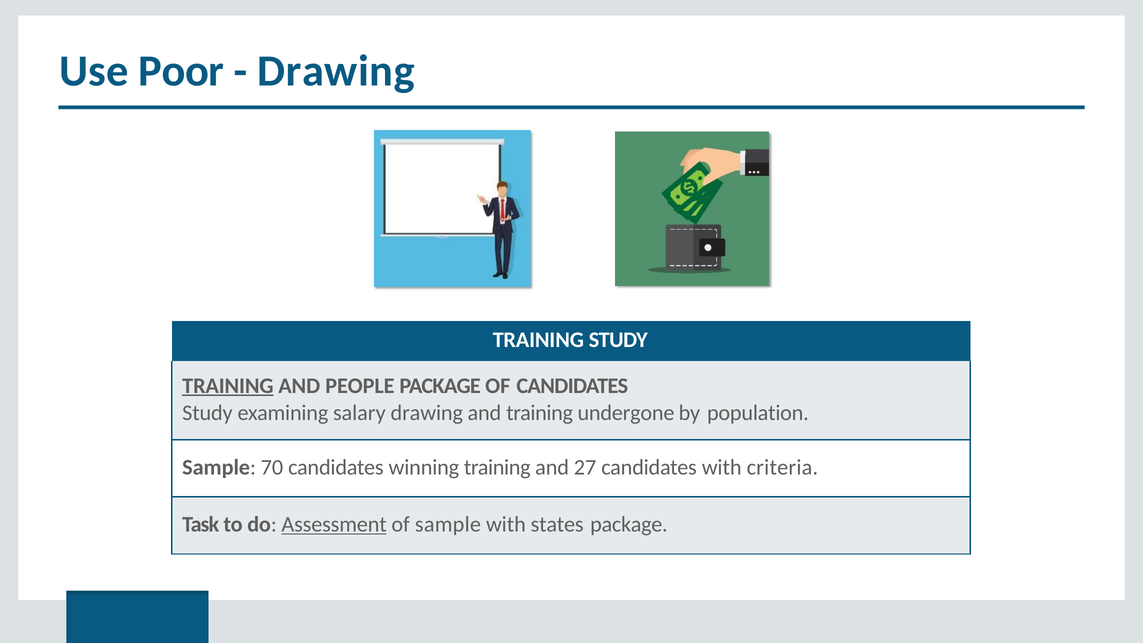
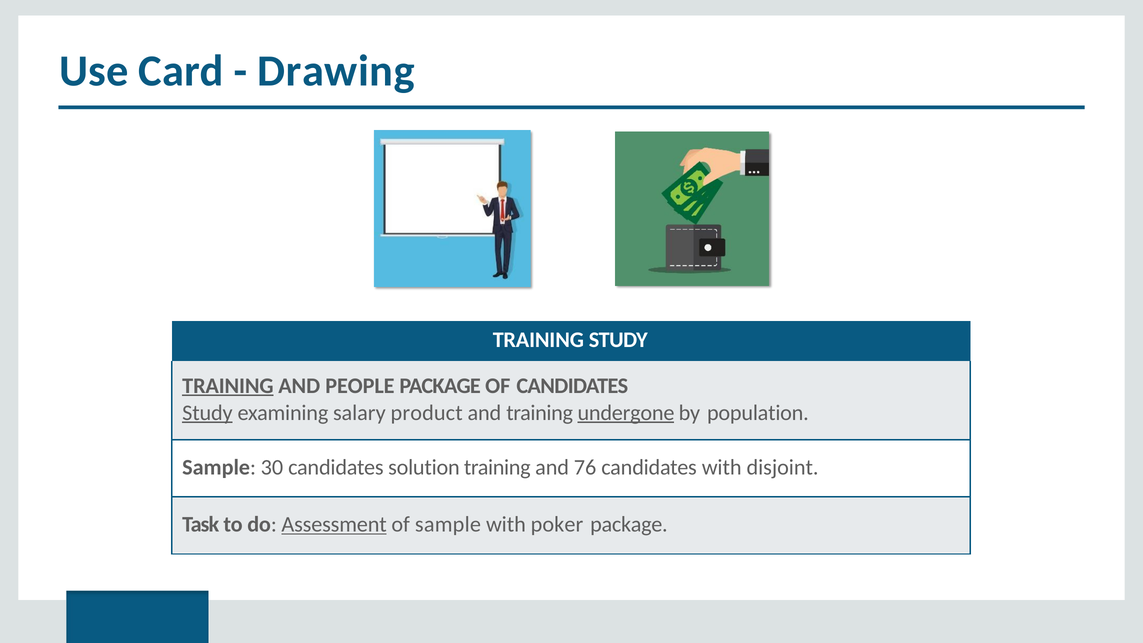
Poor: Poor -> Card (181, 71)
Study underline: none -> present (207, 413)
salary drawing: drawing -> product (427, 413)
undergone underline: none -> present (626, 413)
70: 70 -> 30 (272, 467)
winning: winning -> solution (424, 467)
27: 27 -> 76 (585, 467)
criteria: criteria -> disjoint (783, 467)
states: states -> poker (557, 524)
